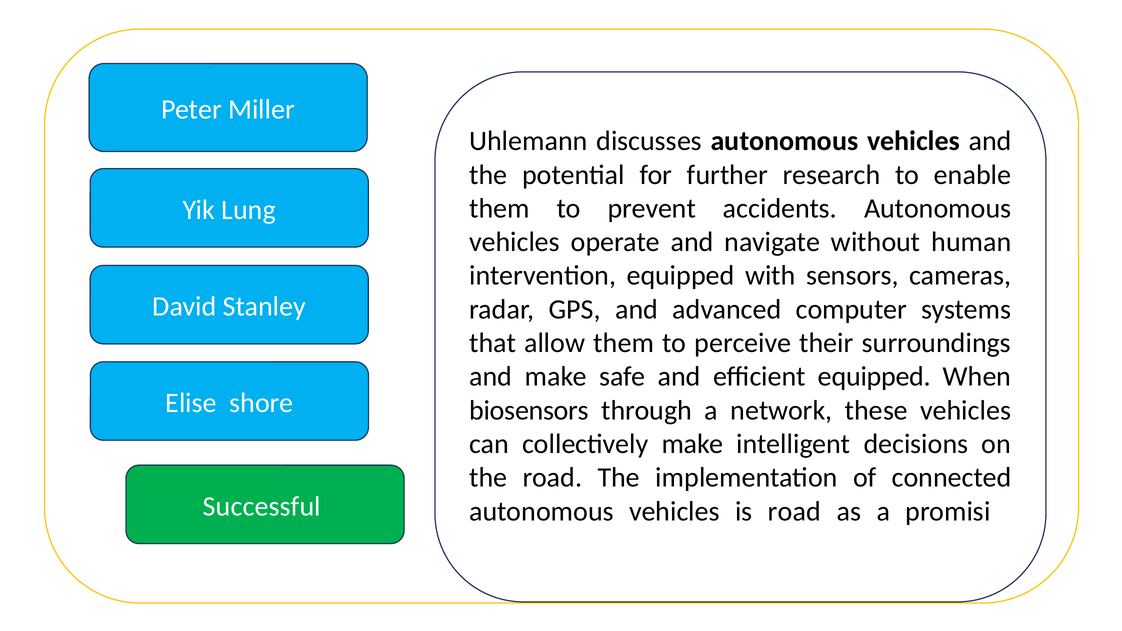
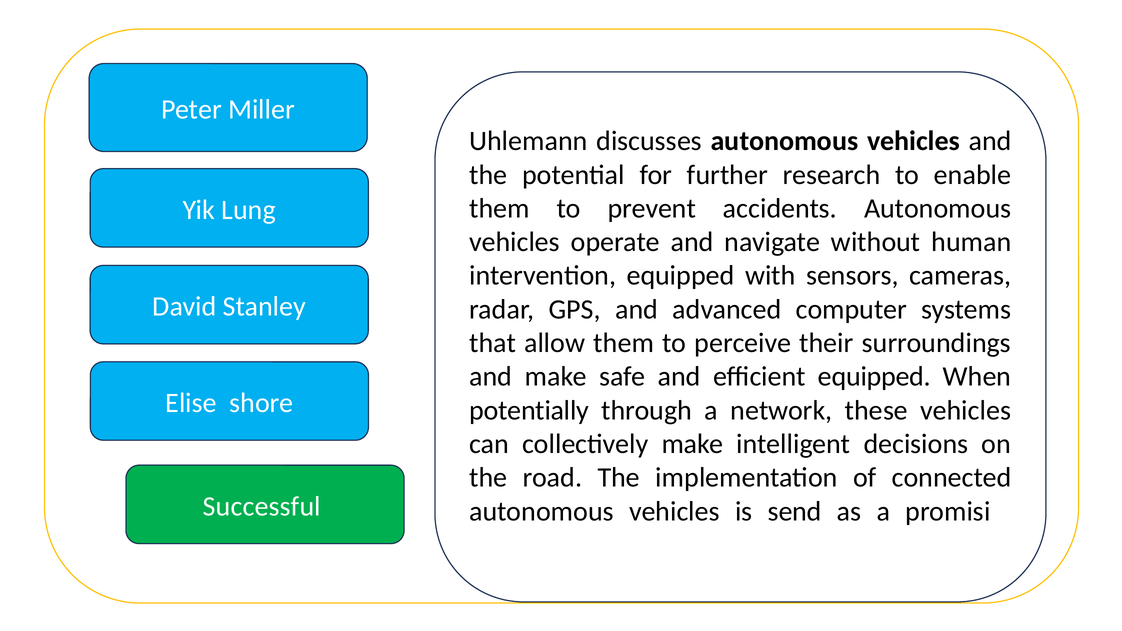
biosensors: biosensors -> potentially (529, 410)
is road: road -> send (795, 511)
